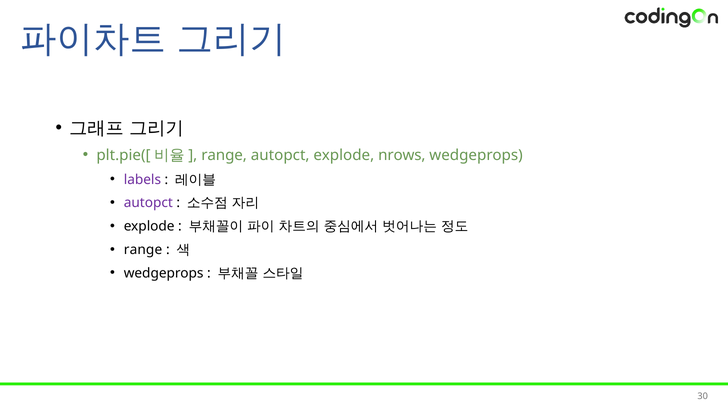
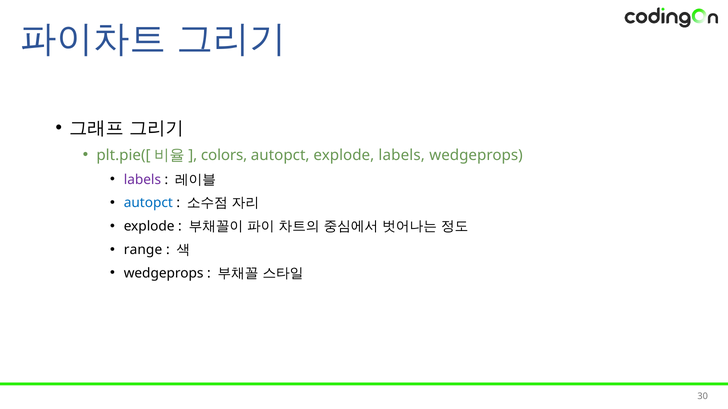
range: range -> colors (224, 156)
explode nrows: nrows -> labels (402, 156)
autopct colour: purple -> blue (148, 203)
